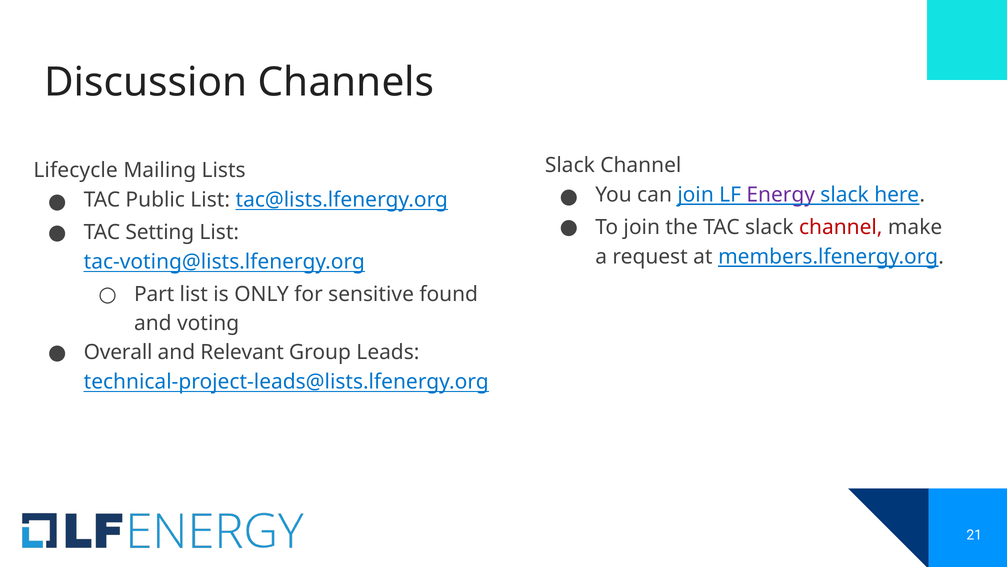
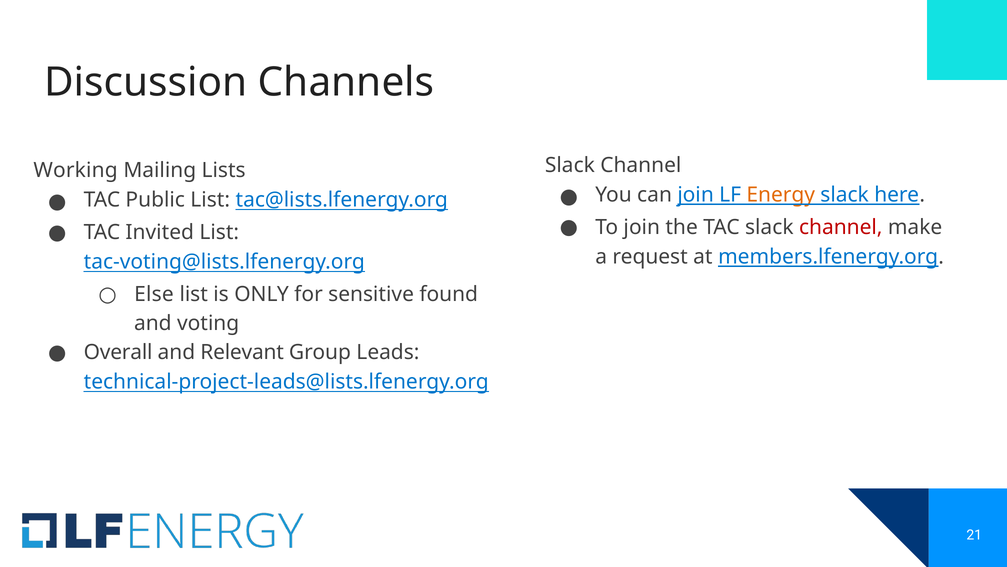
Lifecycle: Lifecycle -> Working (76, 170)
Energy colour: purple -> orange (781, 195)
Setting: Setting -> Invited (160, 232)
Part: Part -> Else (154, 294)
